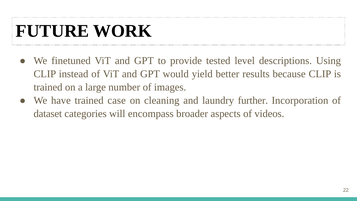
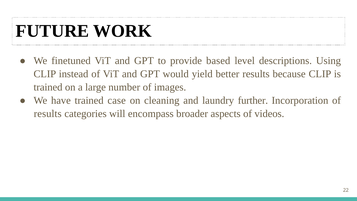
tested: tested -> based (218, 61)
dataset: dataset -> results (48, 114)
